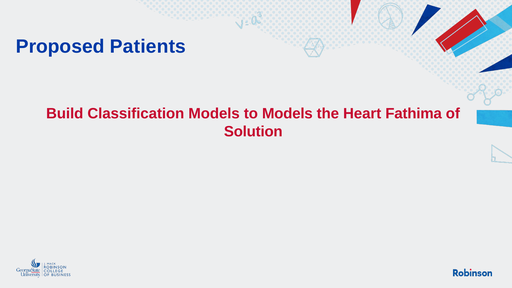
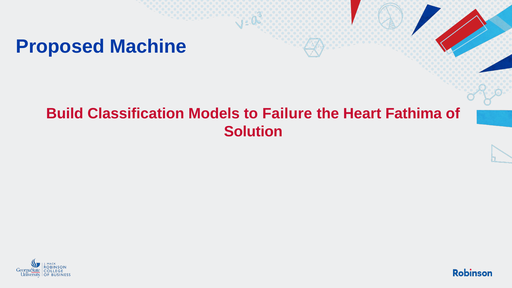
Patients: Patients -> Machine (148, 47)
to Models: Models -> Failure (287, 114)
